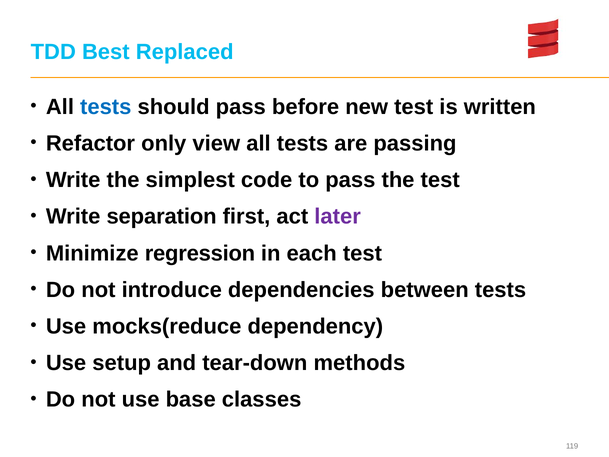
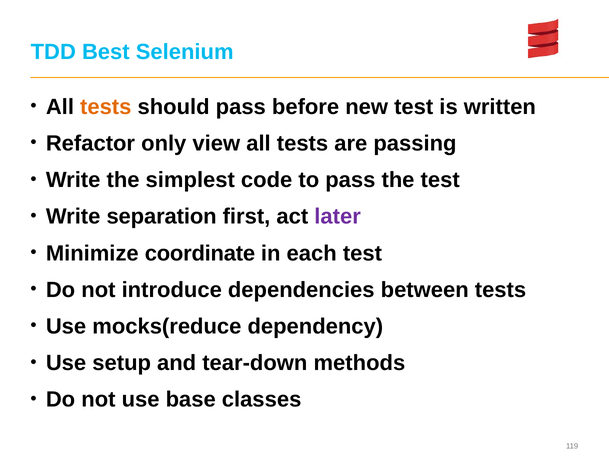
Replaced: Replaced -> Selenium (185, 52)
tests colour: blue -> orange (106, 107)
regression: regression -> coordinate (200, 253)
